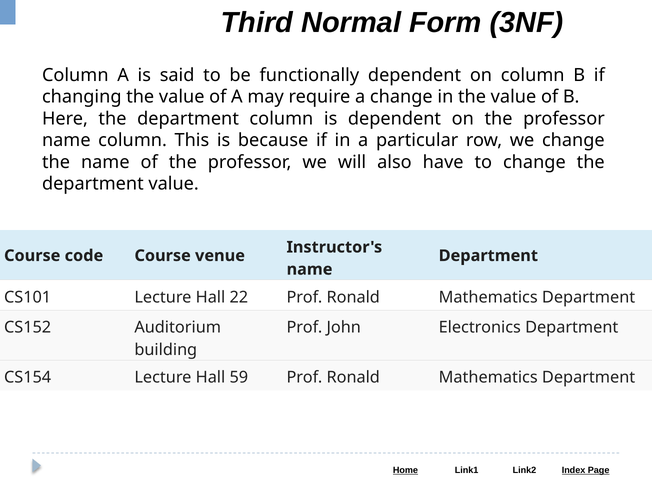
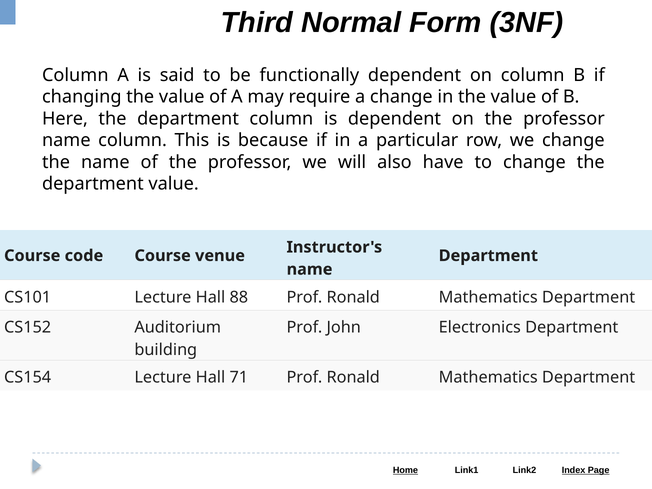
22: 22 -> 88 (239, 297)
59: 59 -> 71 (239, 378)
